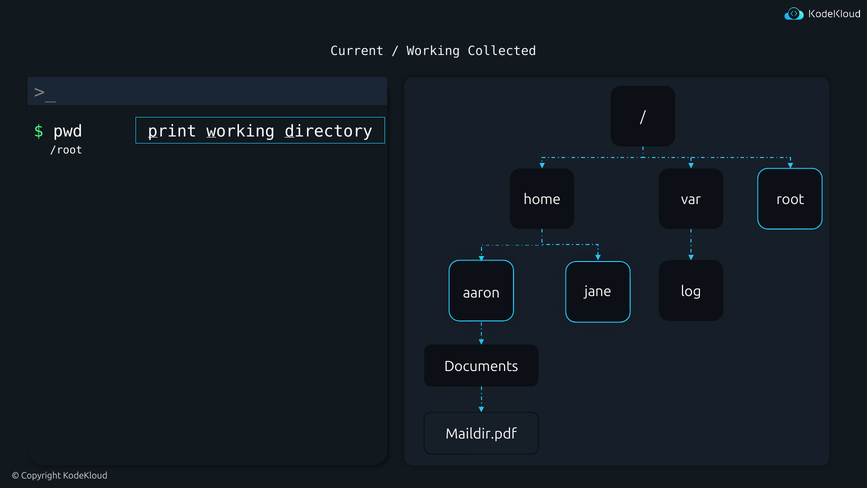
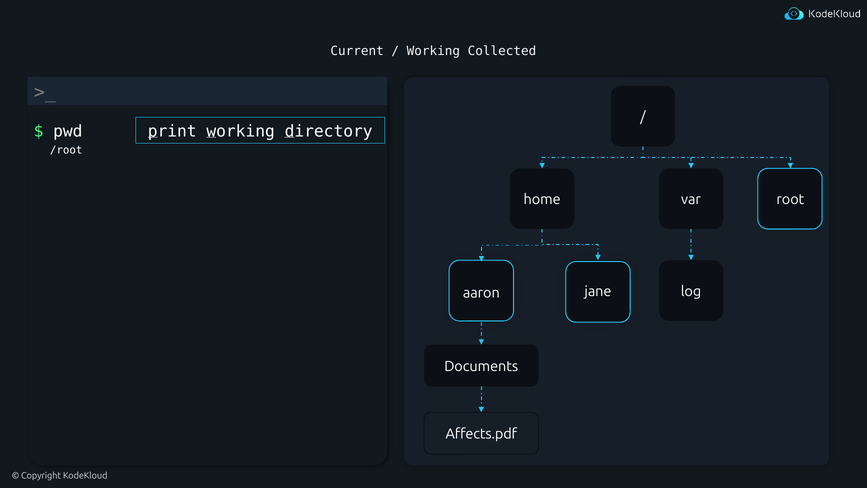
Maildir.pdf: Maildir.pdf -> Affects.pdf (481, 434)
